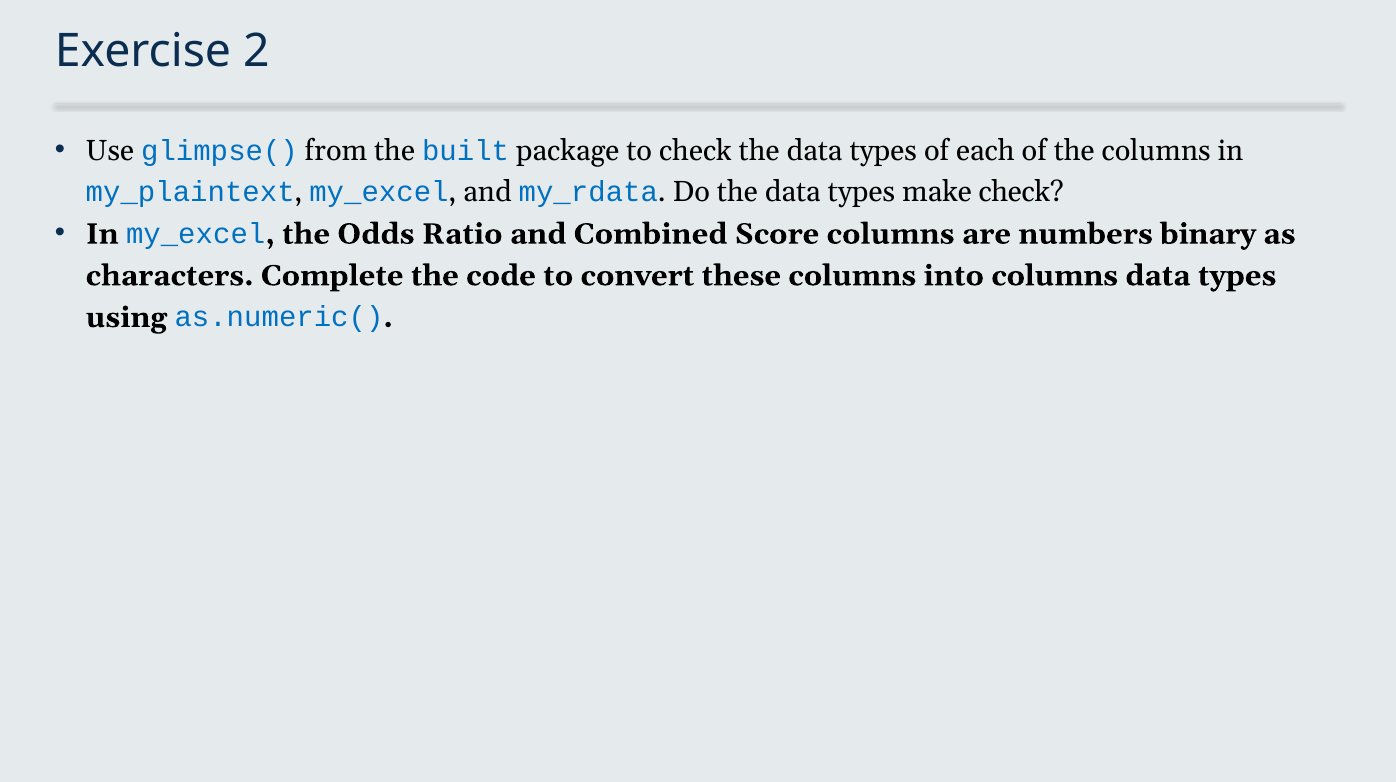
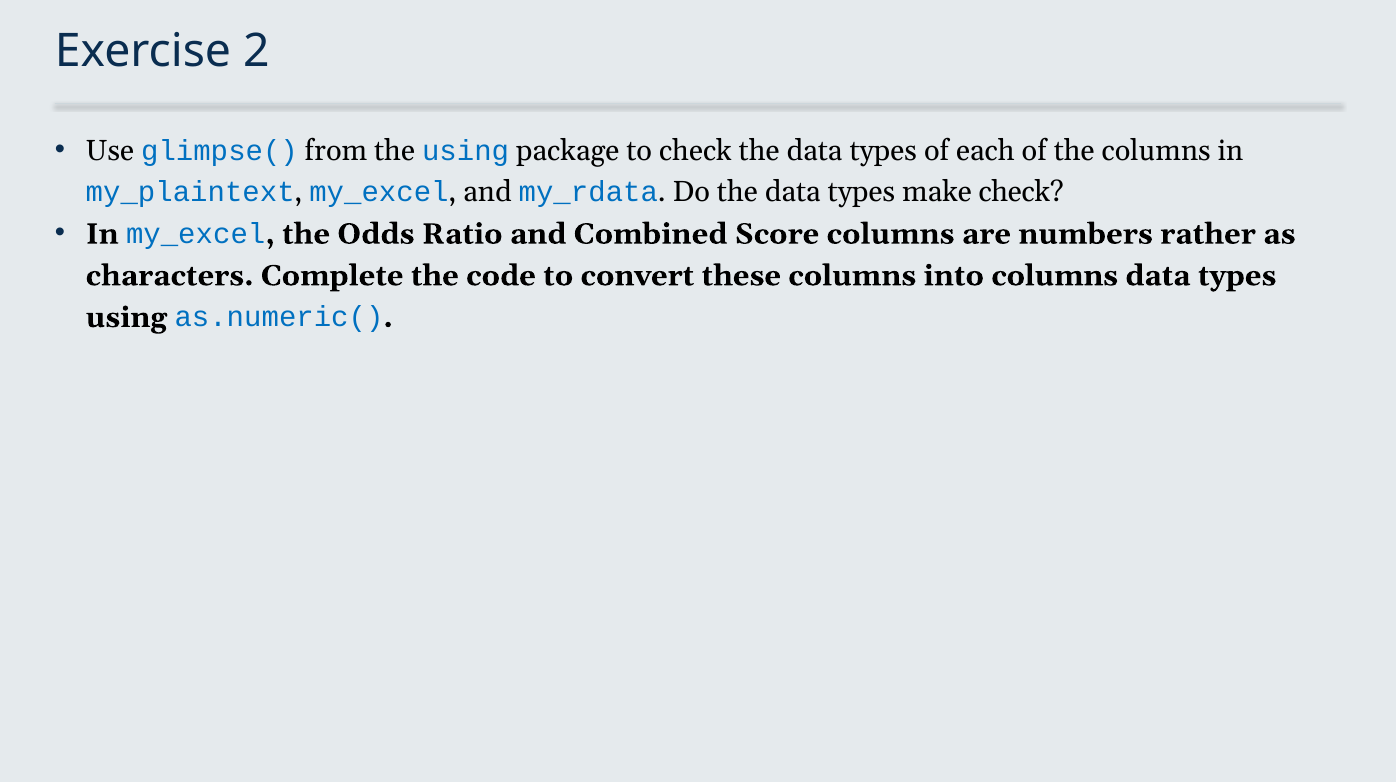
the built: built -> using (466, 151)
binary: binary -> rather (1208, 234)
